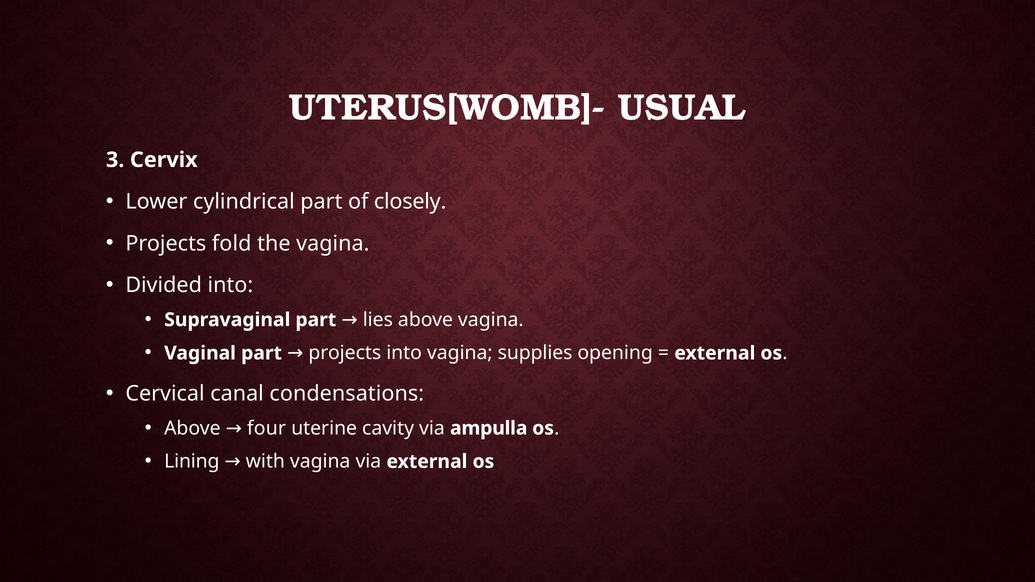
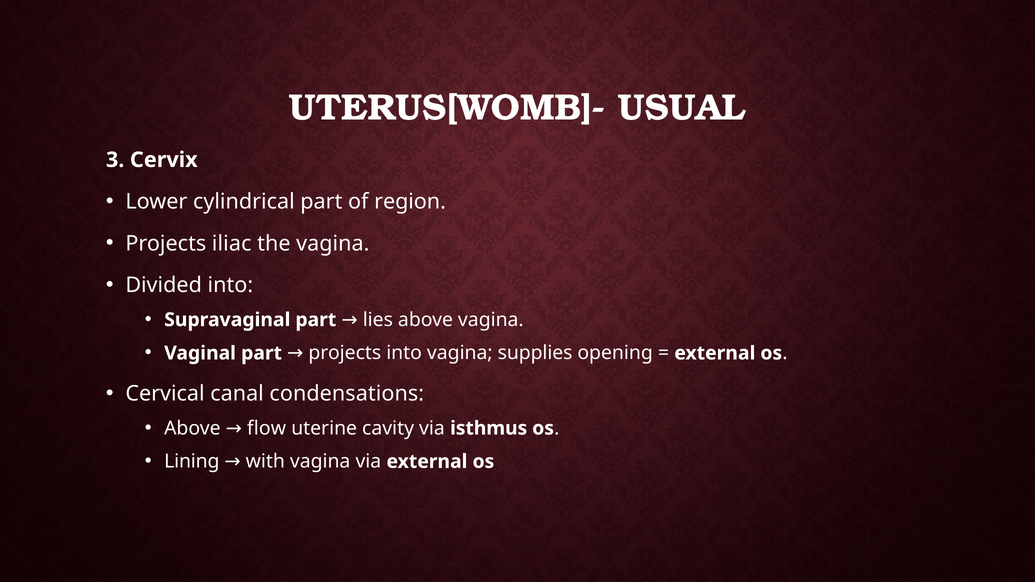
closely: closely -> region (410, 202)
fold: fold -> iliac (232, 244)
four: four -> flow (266, 428)
ampulla: ampulla -> isthmus (489, 428)
